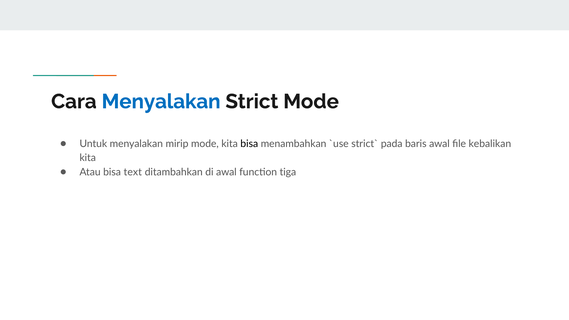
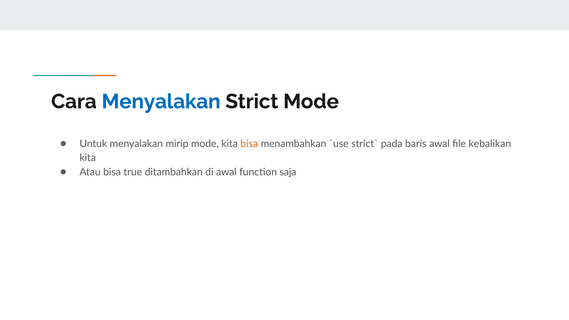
bisa colour: black -> orange (249, 144)
text: text -> true (133, 172)
tiga: tiga -> saja (288, 172)
